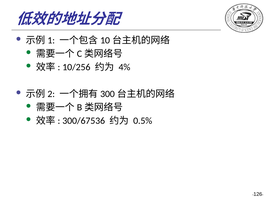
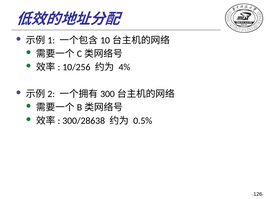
300/67536: 300/67536 -> 300/28638 (84, 121)
